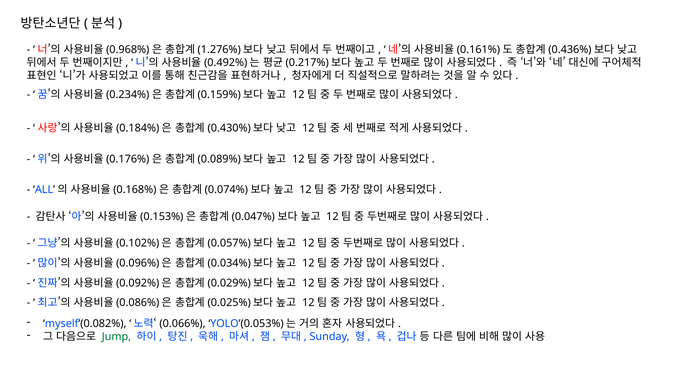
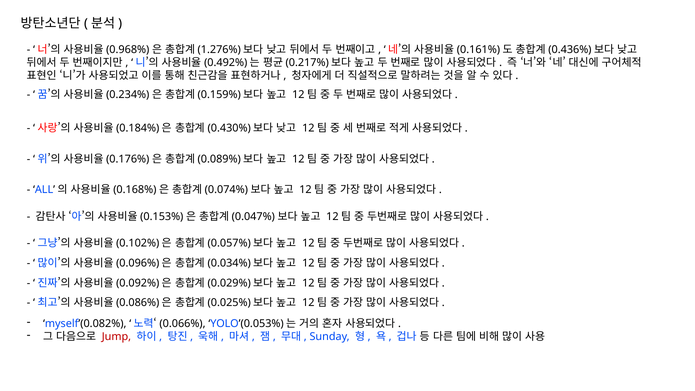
Jump colour: green -> red (116, 337)
